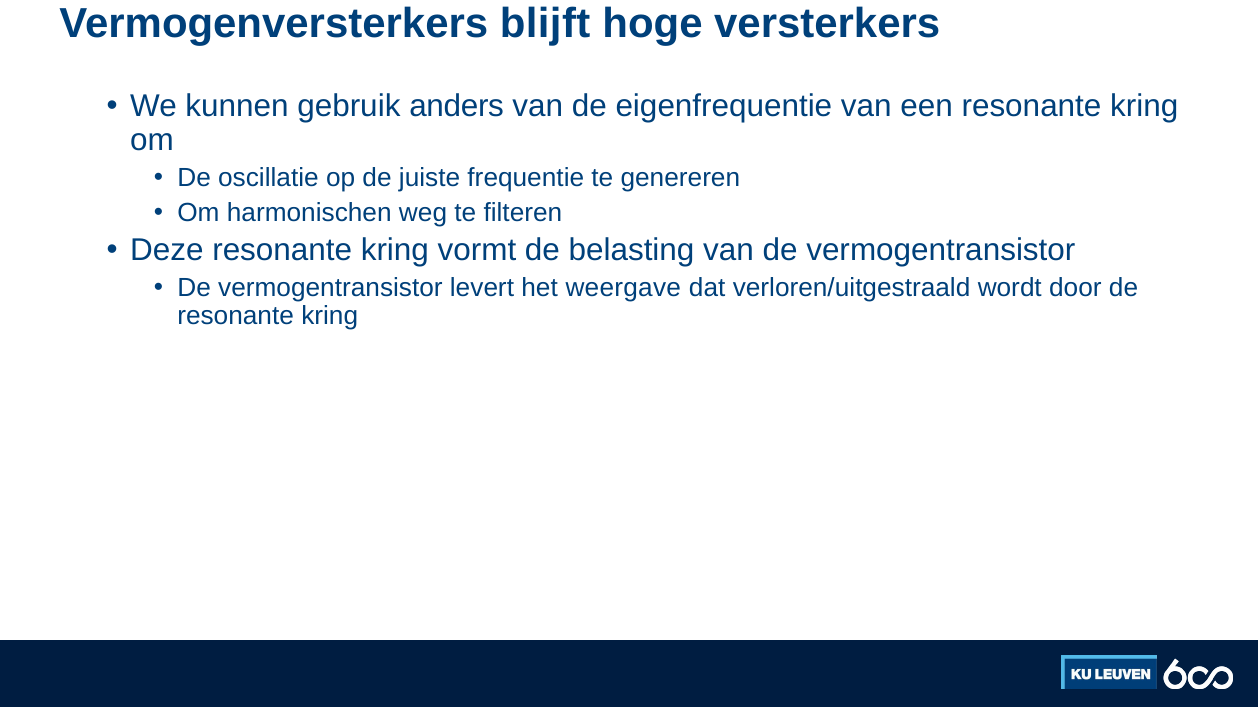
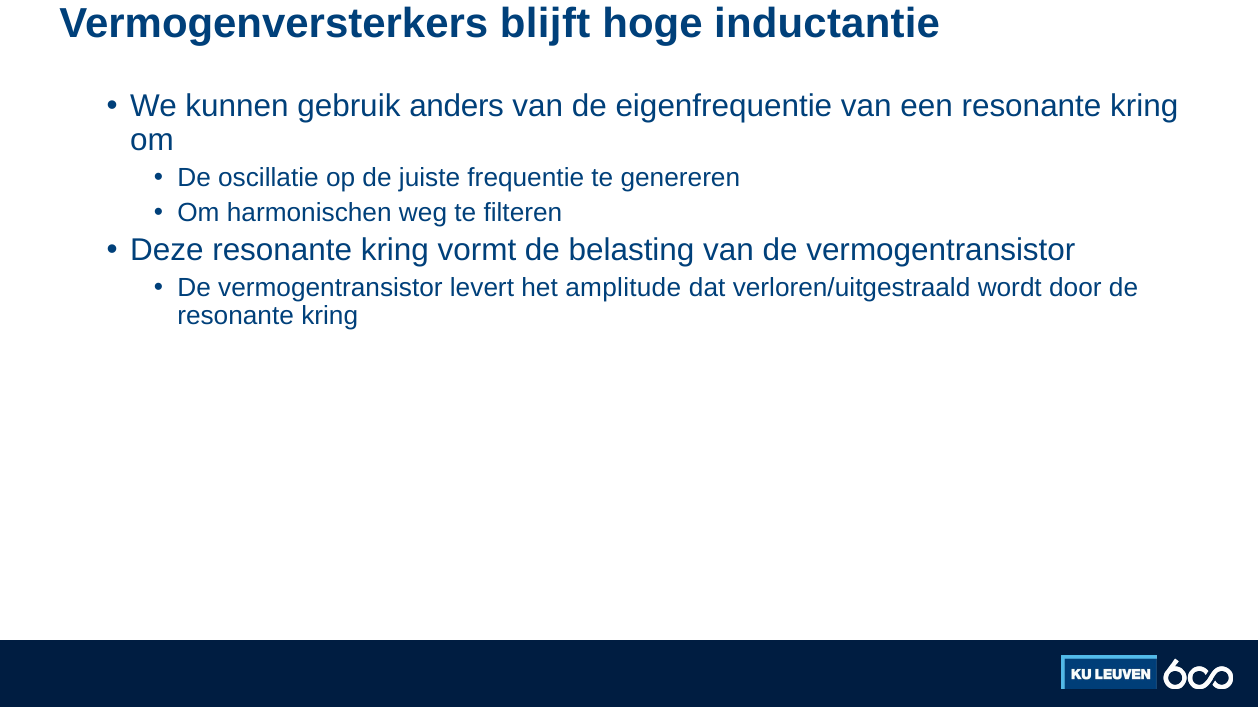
versterkers: versterkers -> inductantie (827, 24)
weergave: weergave -> amplitude (623, 288)
